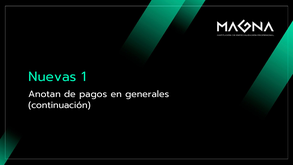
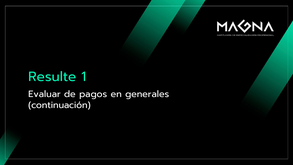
Nuevas: Nuevas -> Resulte (52, 77)
Anotan: Anotan -> Evaluar (45, 94)
